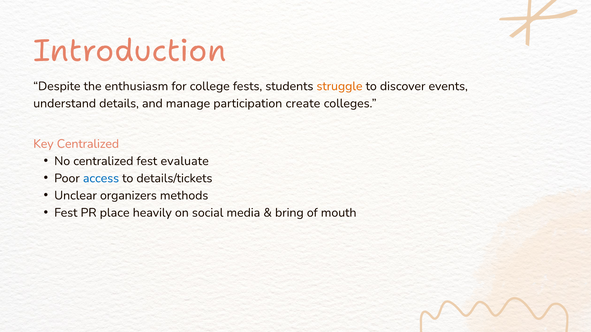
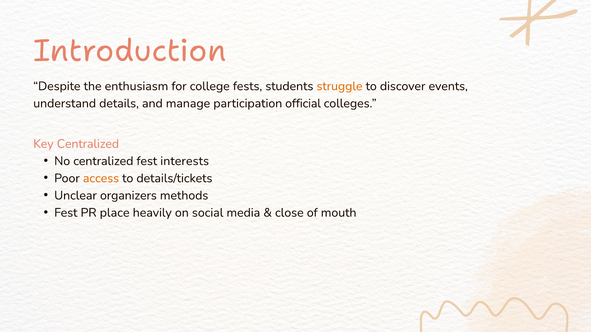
create: create -> official (303, 103)
evaluate: evaluate -> interests (185, 161)
access colour: blue -> orange (101, 178)
bring: bring -> close (289, 213)
